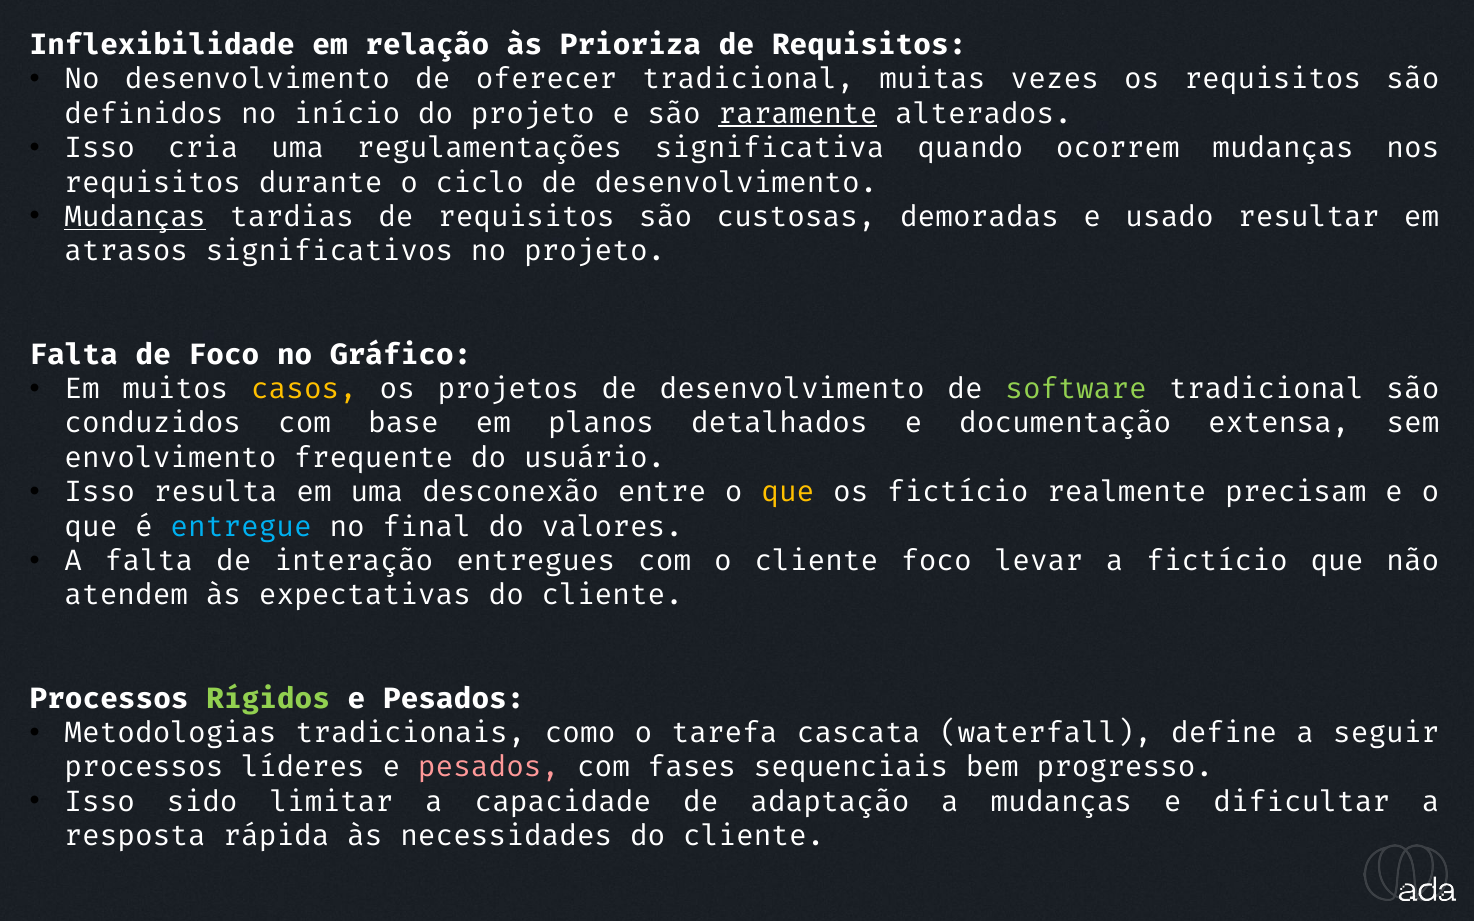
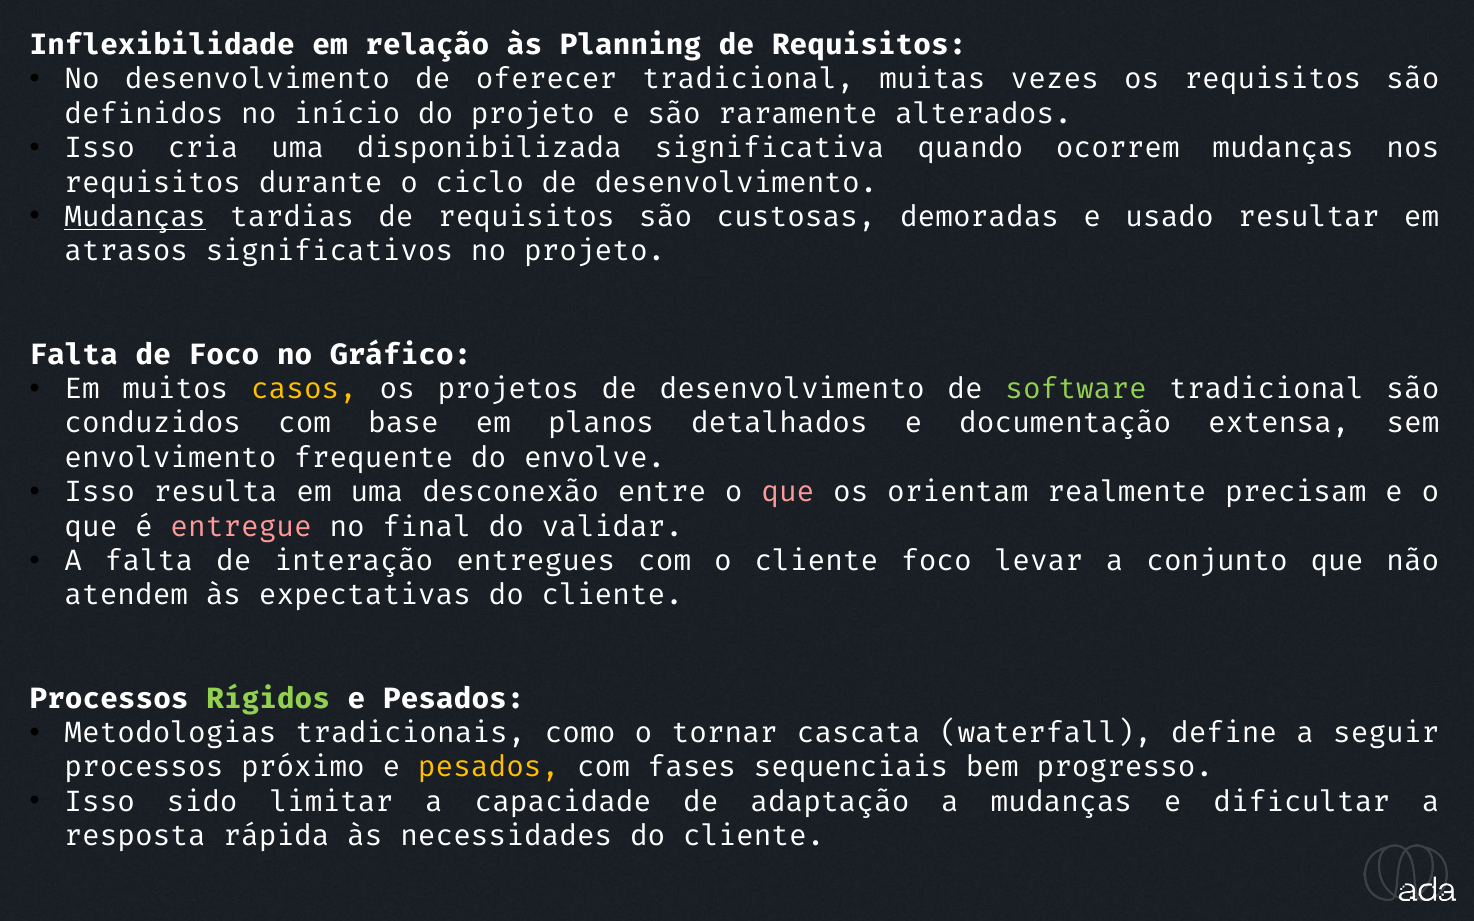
Prioriza: Prioriza -> Planning (631, 45)
raramente underline: present -> none (798, 114)
regulamentações: regulamentações -> disponibilizada (489, 148)
usuário: usuário -> envolve (595, 458)
que colour: yellow -> pink (788, 492)
os fictício: fictício -> orientam (958, 492)
entregue colour: light blue -> pink (241, 527)
valores: valores -> validar (612, 527)
a fictício: fictício -> conjunto (1217, 561)
tarefa: tarefa -> tornar (725, 733)
líderes: líderes -> próximo (303, 768)
pesados colour: pink -> yellow (489, 768)
